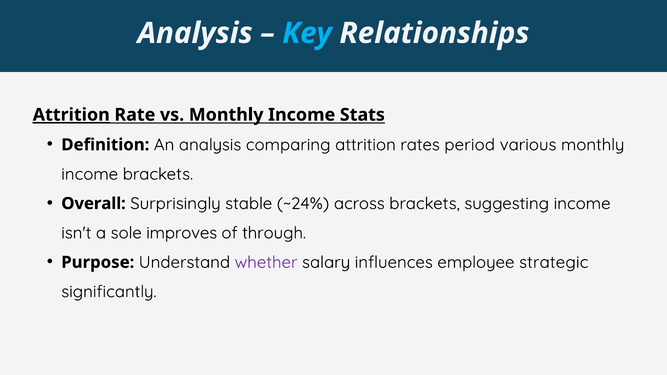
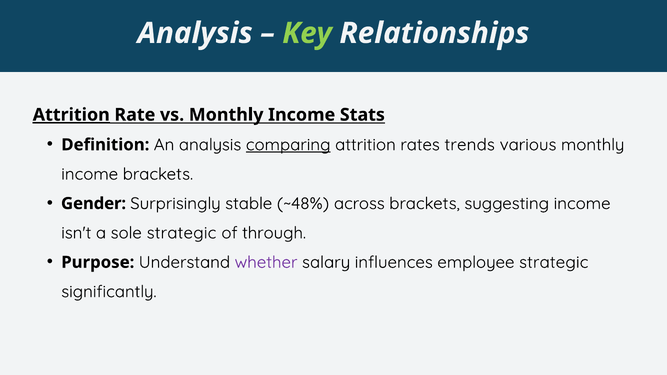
Key colour: light blue -> light green (307, 33)
comparing underline: none -> present (288, 145)
period: period -> trends (470, 145)
Overall: Overall -> Gender (94, 204)
~24%: ~24% -> ~48% (303, 204)
sole improves: improves -> strategic (182, 233)
